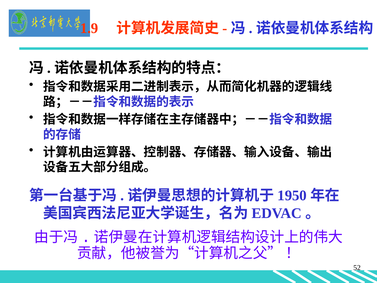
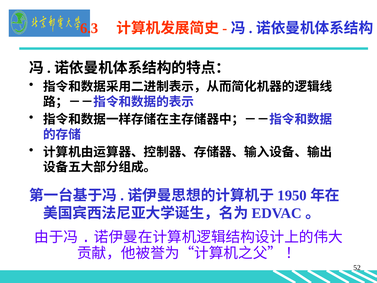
1.9: 1.9 -> 6.3 (89, 28)
